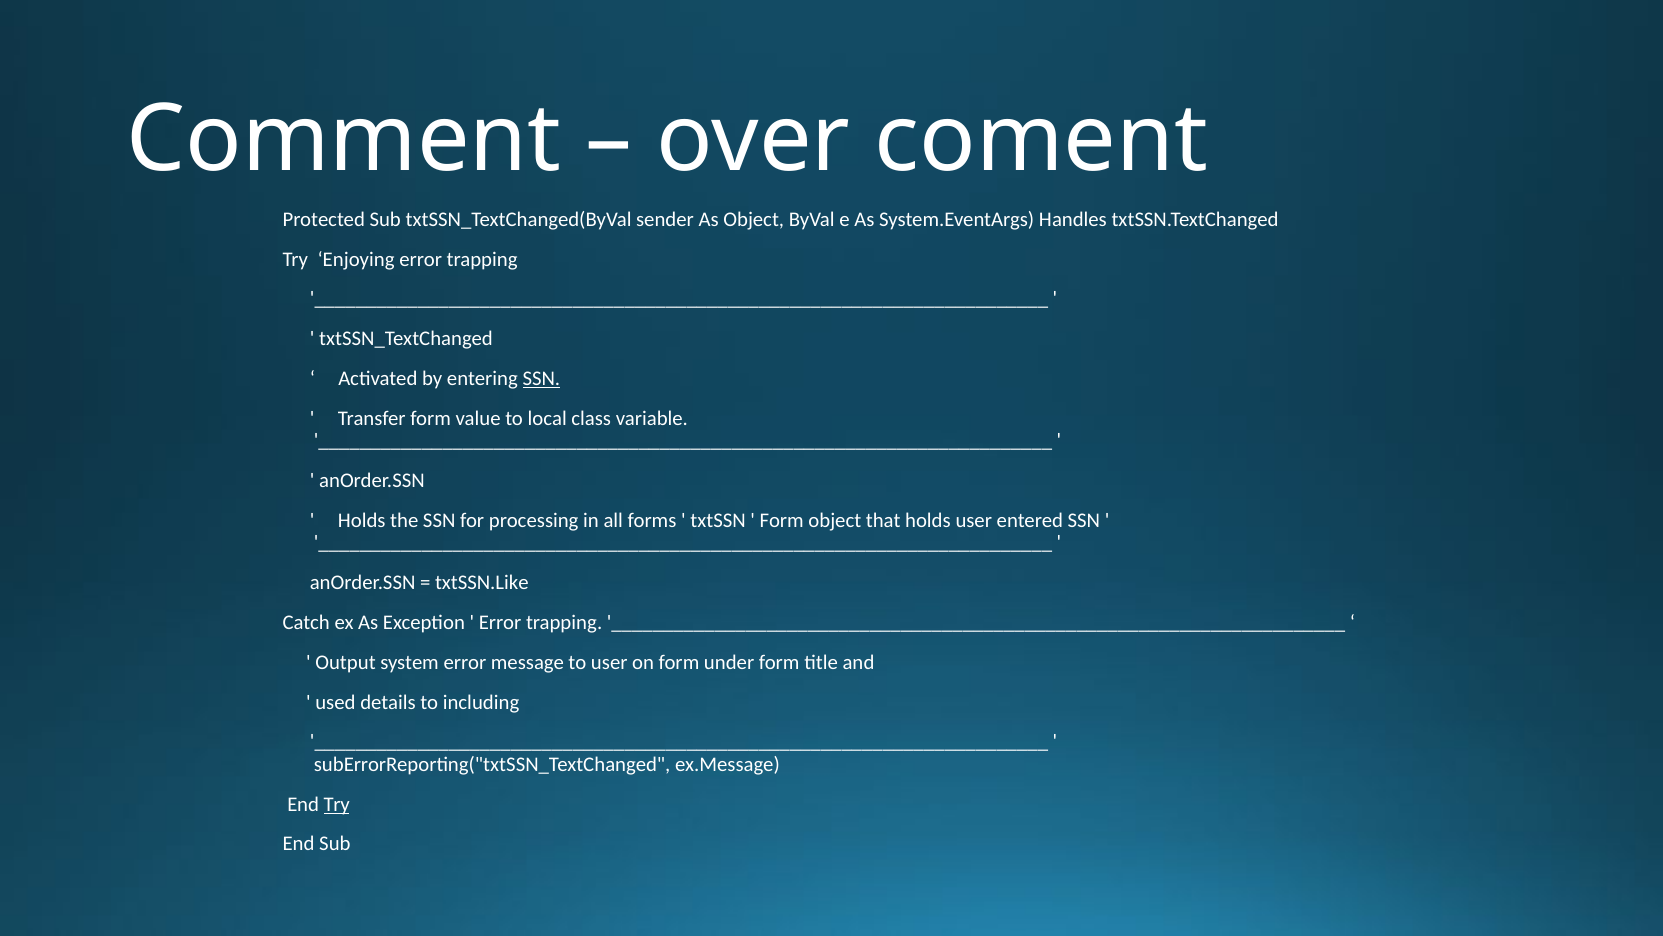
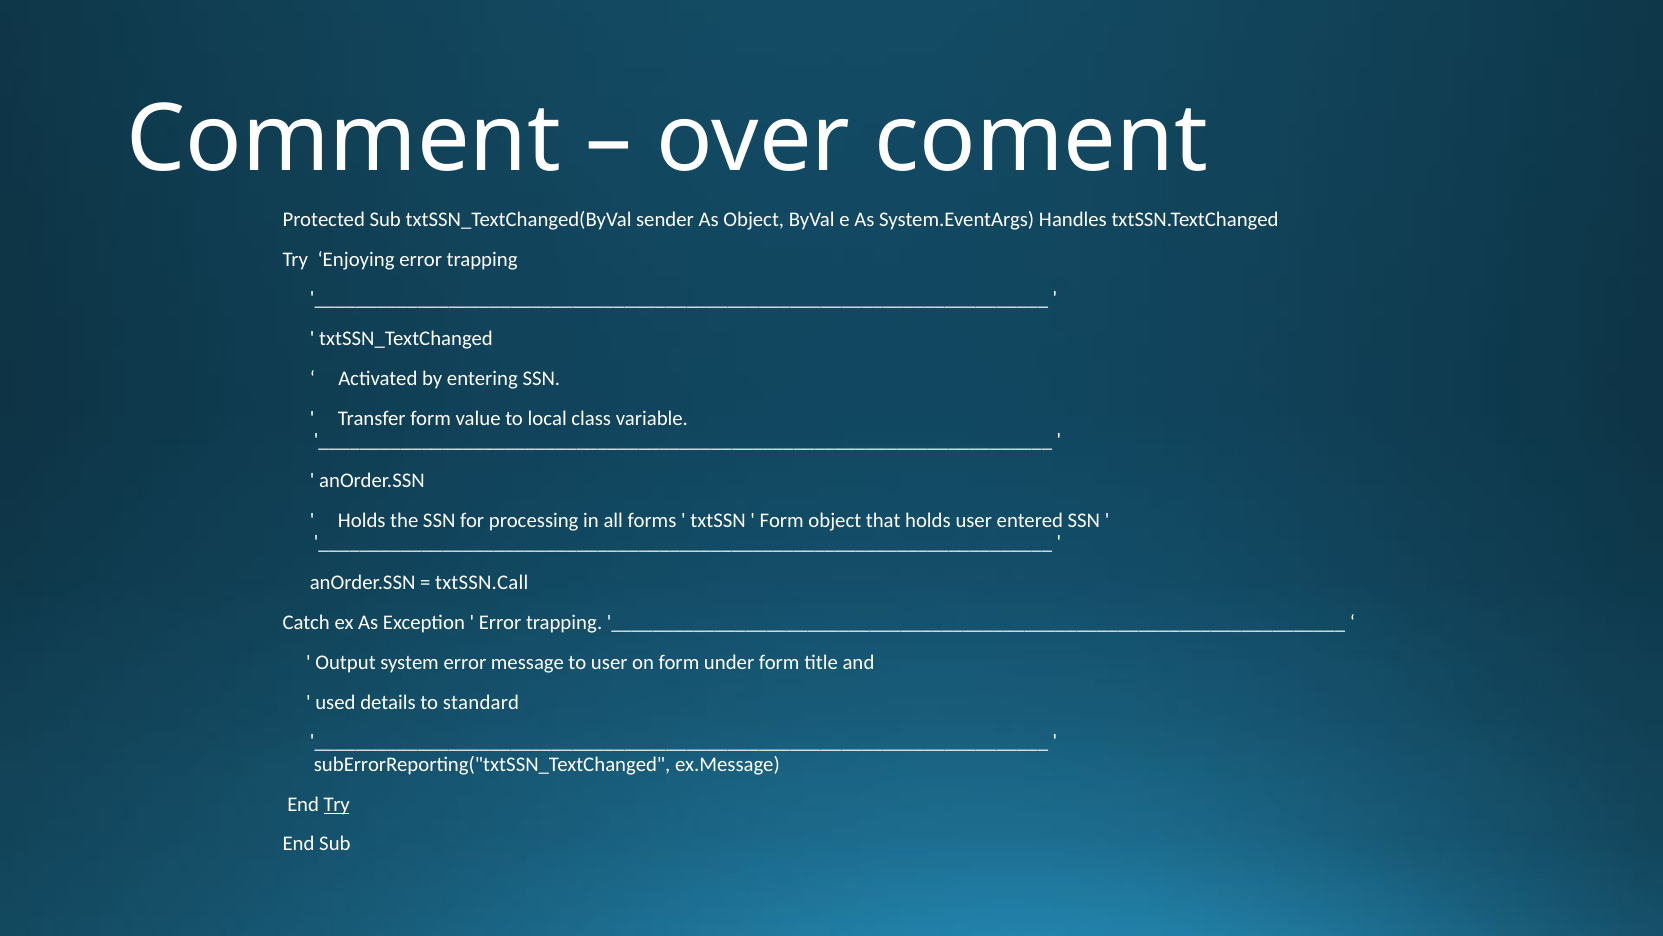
SSN underline: present -> none (541, 378)
txtSSN.Like: txtSSN.Like -> txtSSN.Call (482, 582)
including: including -> standard (481, 702)
